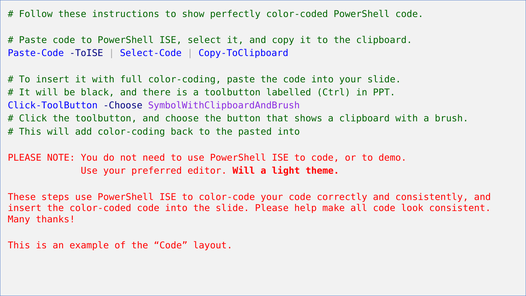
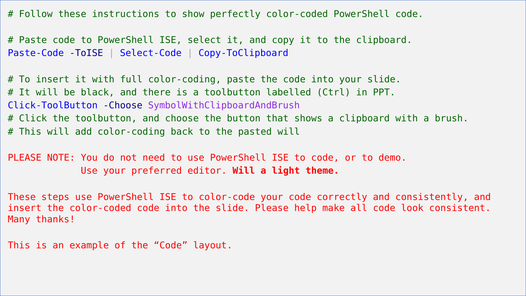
pasted into: into -> will (289, 132)
